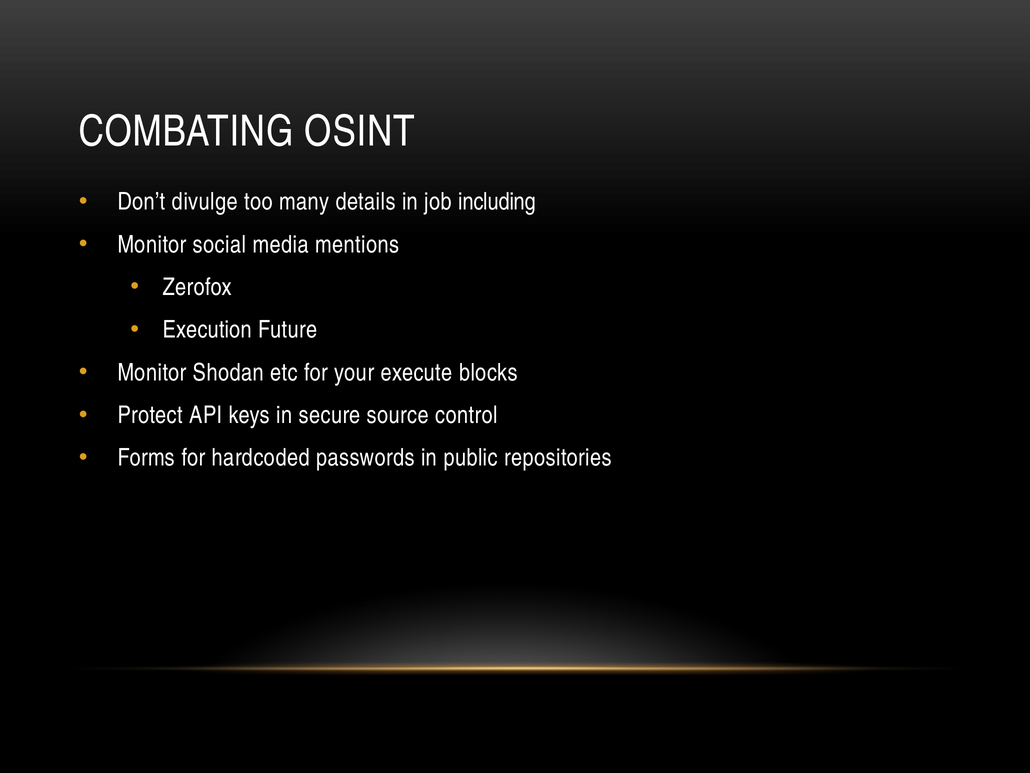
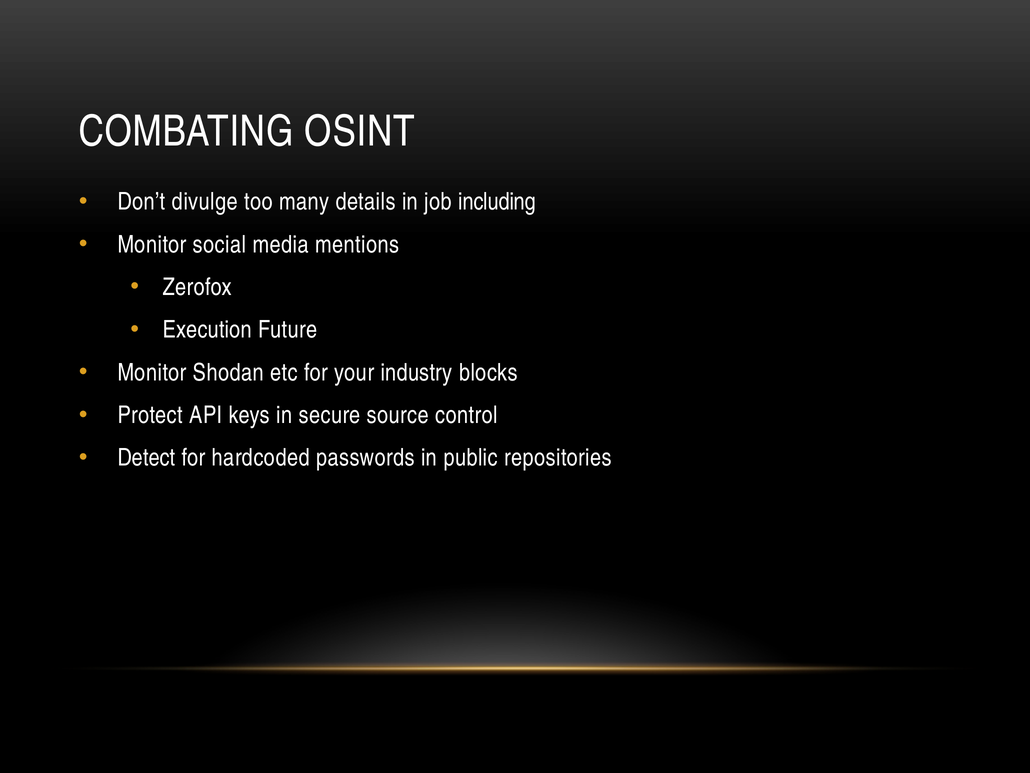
execute: execute -> industry (416, 372)
Forms: Forms -> Detect (146, 458)
